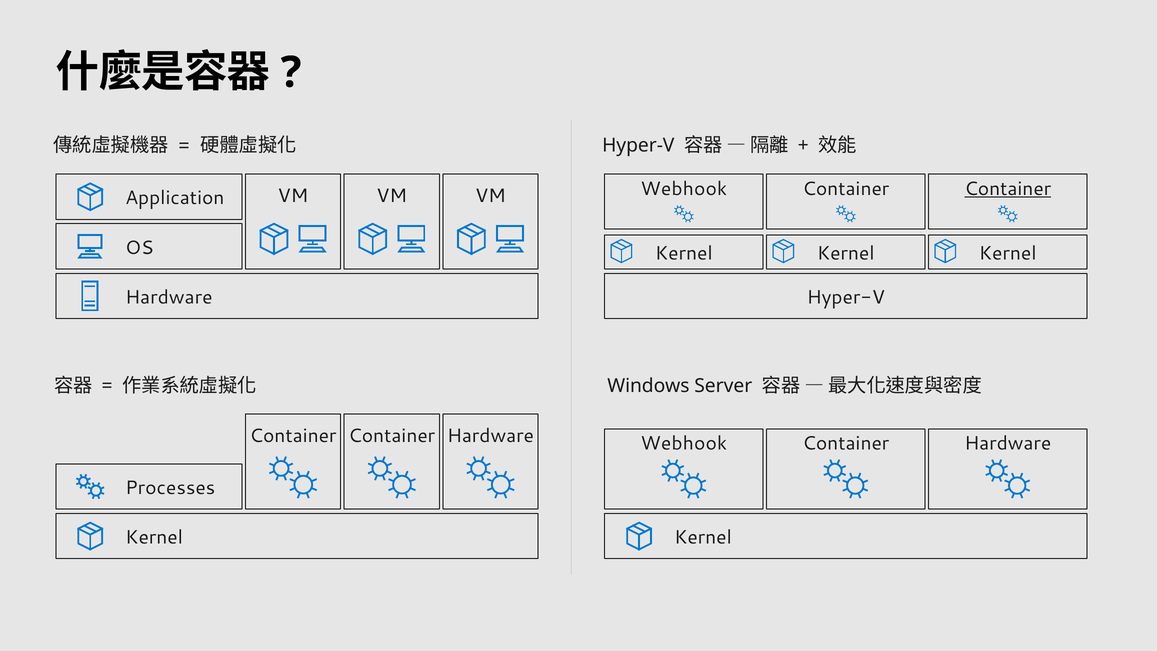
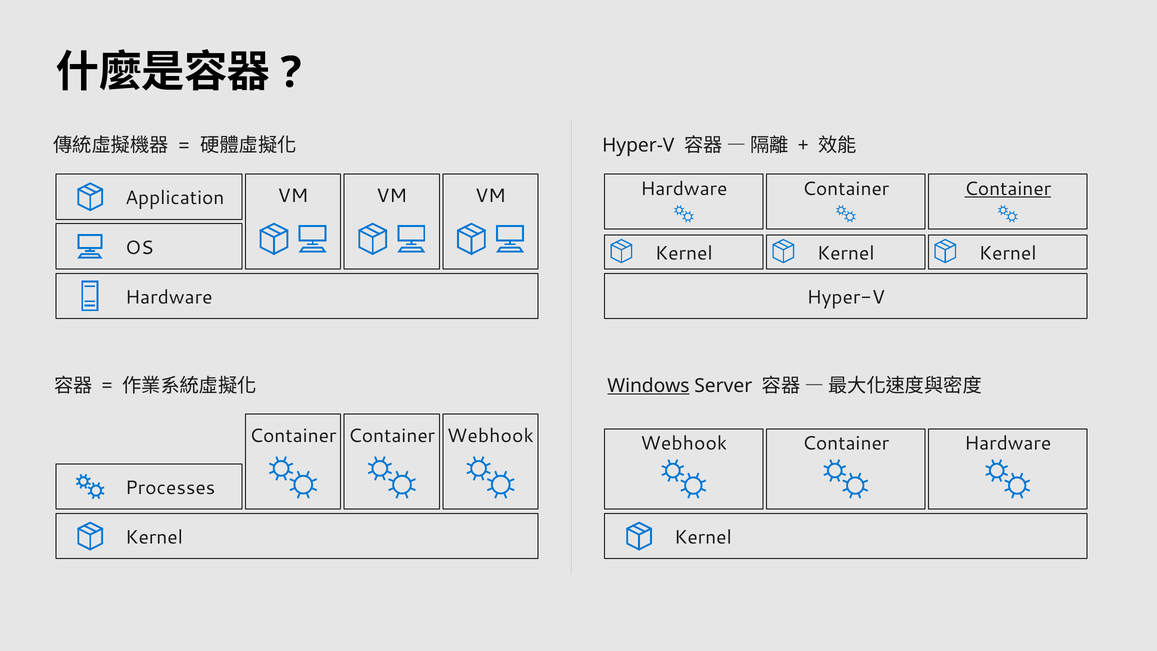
Webhook: Webhook -> Hardware (684, 189)
Windows underline: none -> present (648, 386)
Container Container Hardware: Hardware -> Webhook (490, 436)
